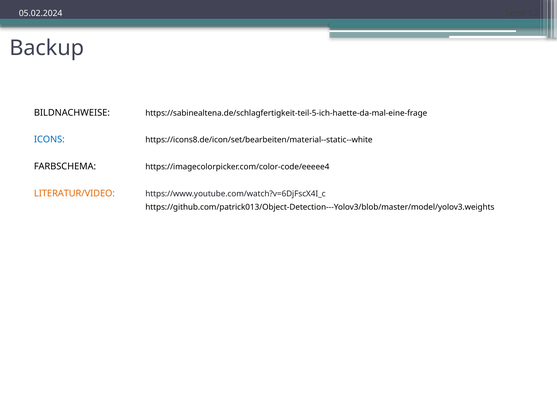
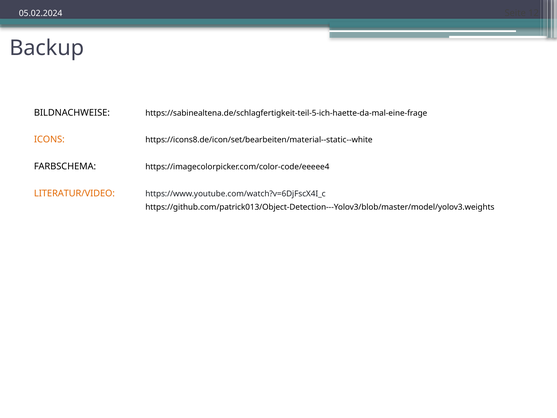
ICONS colour: blue -> orange (49, 139)
